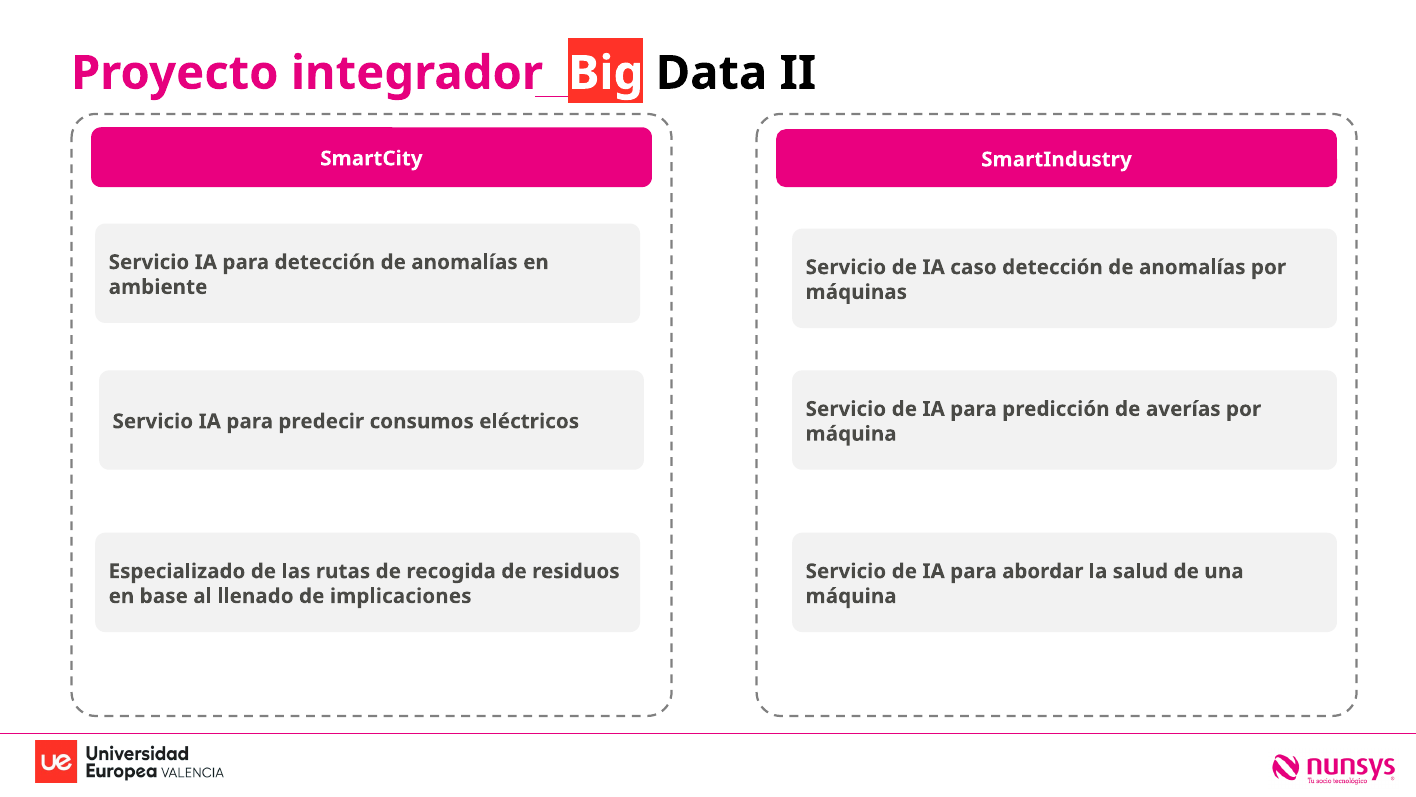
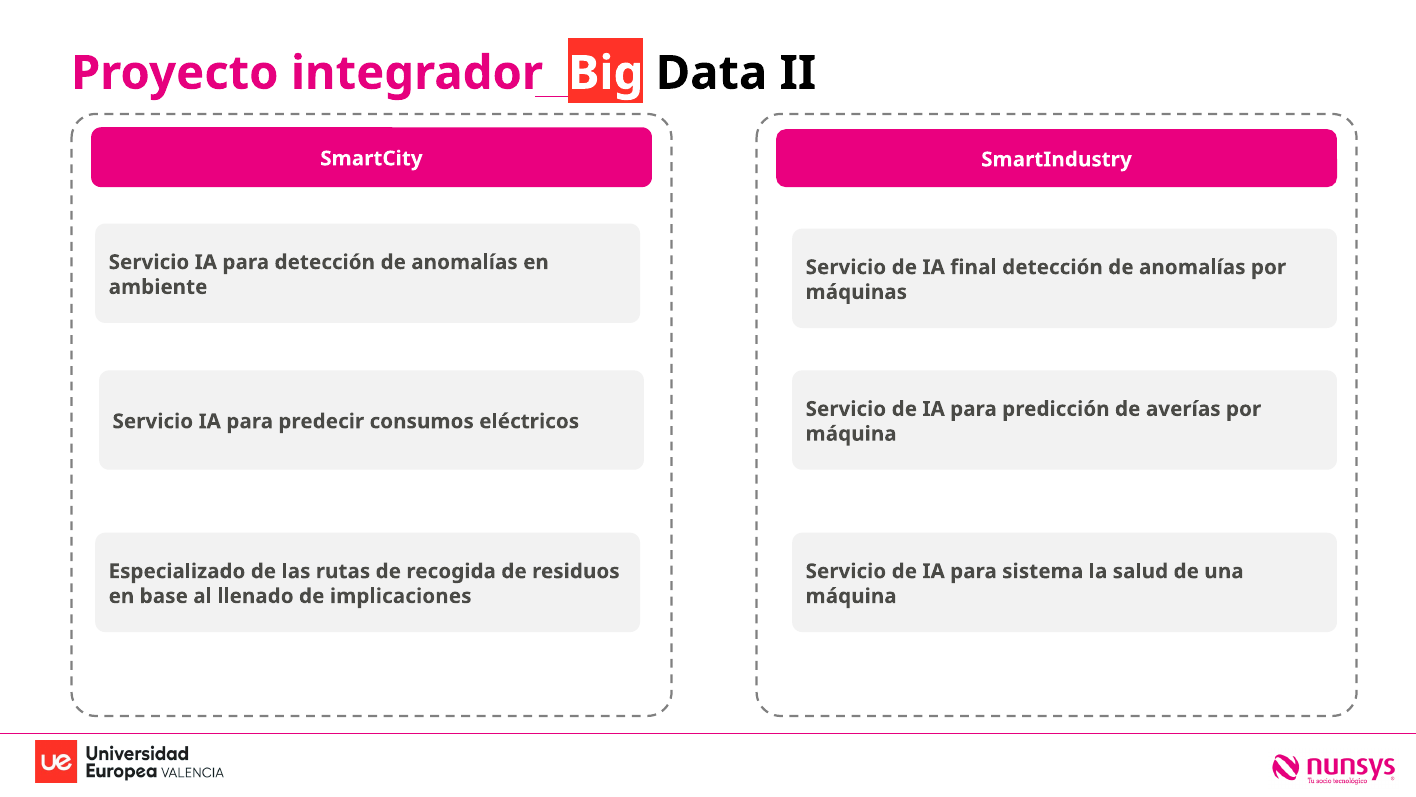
caso: caso -> final (973, 267)
abordar: abordar -> sistema (1043, 571)
